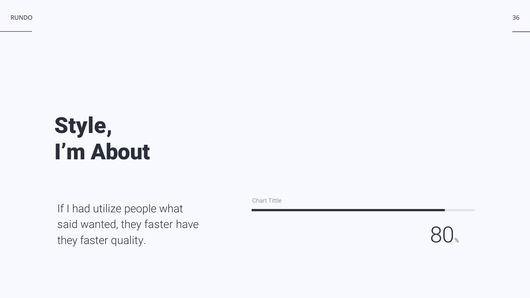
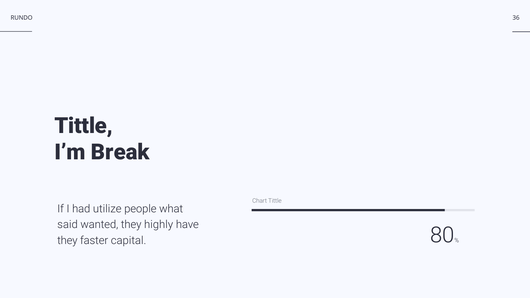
Style: Style -> Tittle (84, 126)
About: About -> Break (120, 152)
wanted they faster: faster -> highly (159, 225)
quality: quality -> capital (129, 241)
